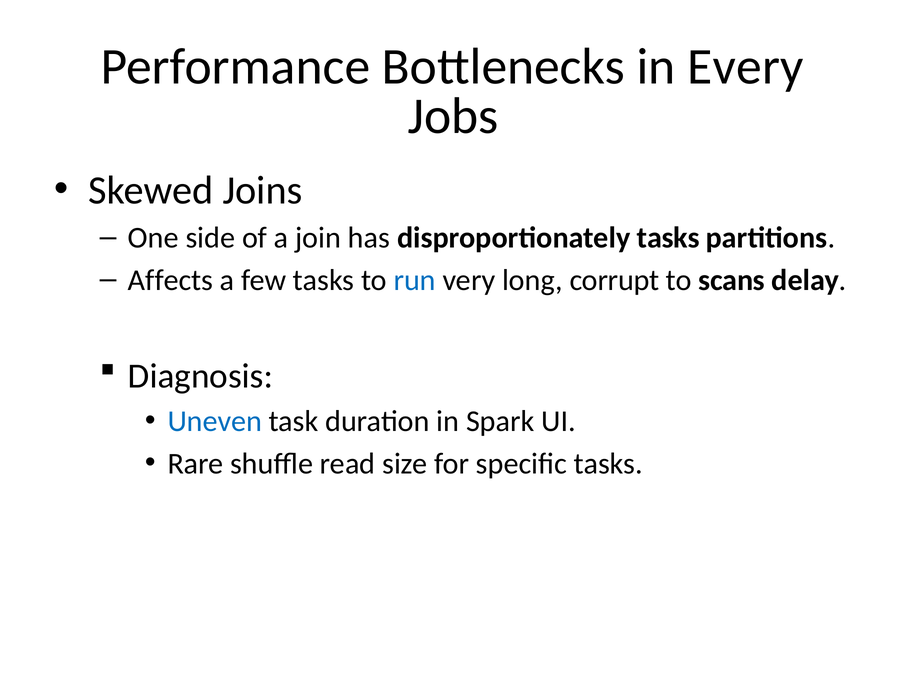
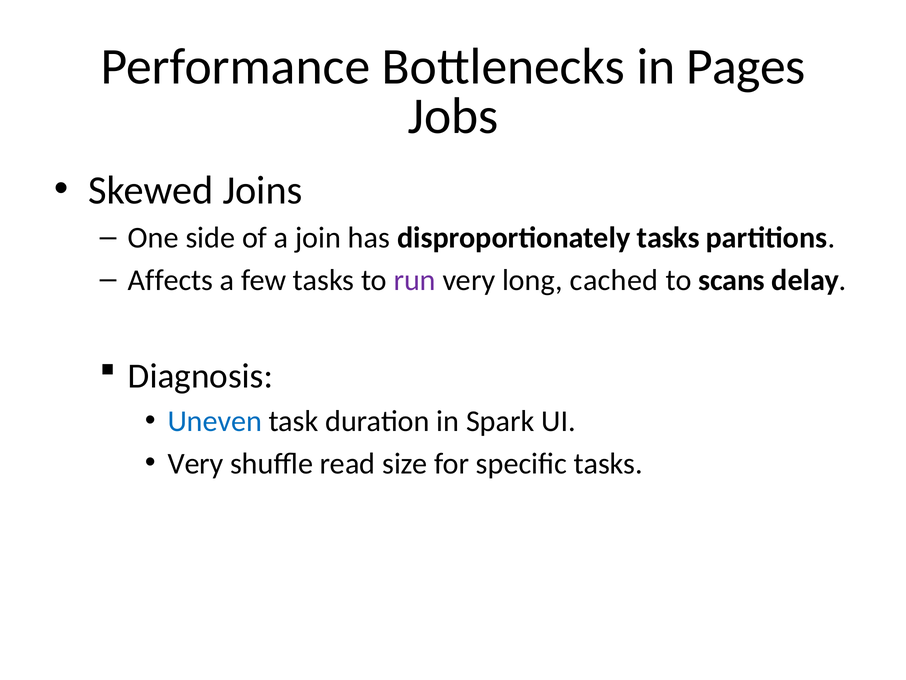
Every: Every -> Pages (746, 67)
run colour: blue -> purple (415, 280)
corrupt: corrupt -> cached (614, 280)
Rare: Rare -> Very (196, 463)
